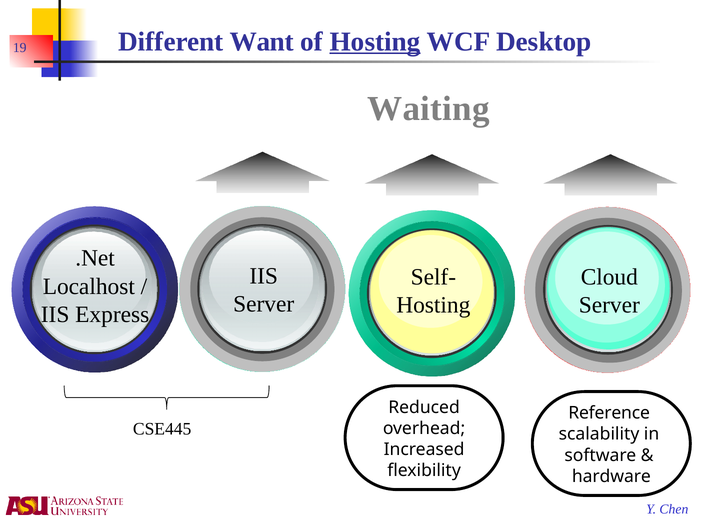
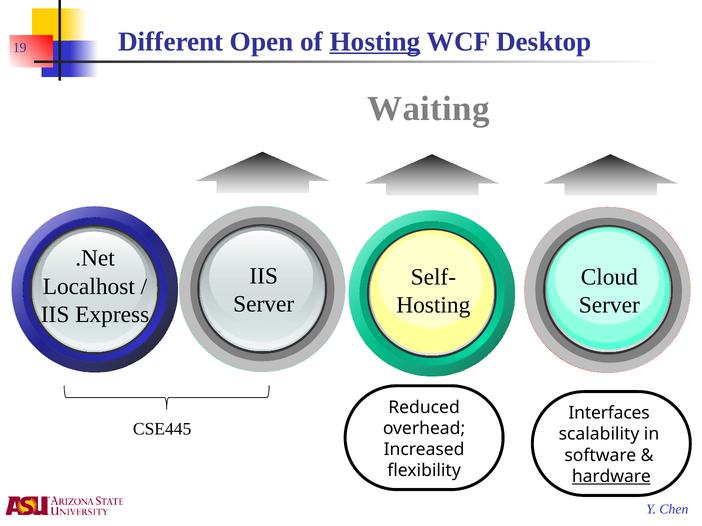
Want: Want -> Open (262, 42)
Reference: Reference -> Interfaces (609, 414)
hardware underline: none -> present (611, 477)
